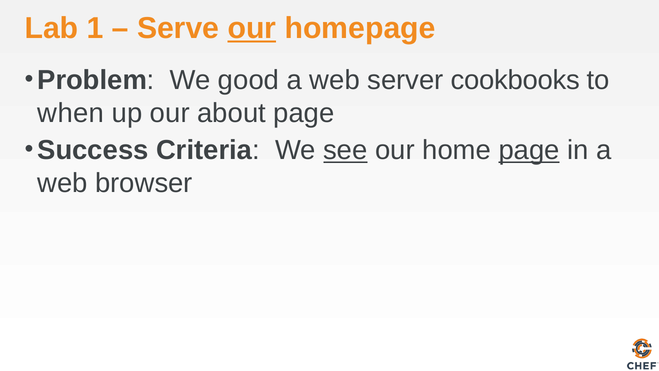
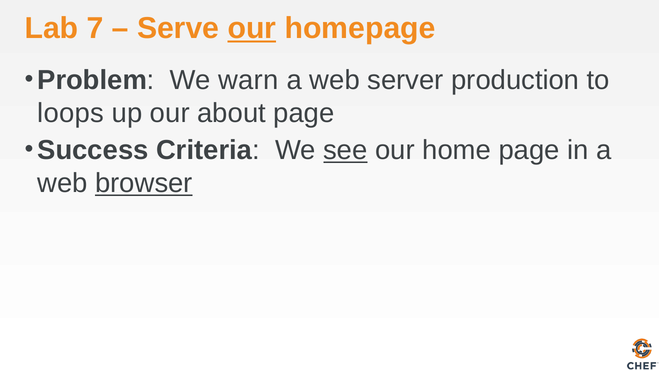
1: 1 -> 7 (95, 28)
good: good -> warn (248, 80)
cookbooks: cookbooks -> production (515, 80)
when: when -> loops (71, 113)
page underline: present -> none (529, 150)
browser underline: none -> present (144, 183)
